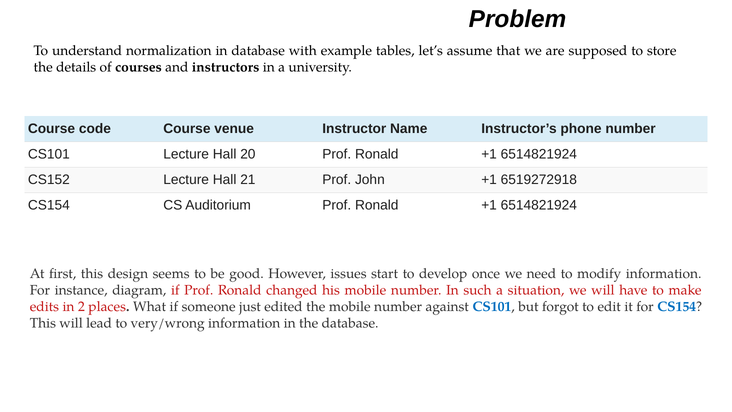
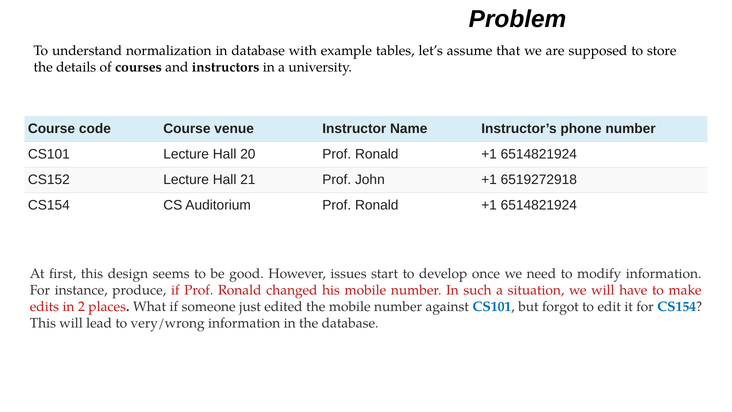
diagram: diagram -> produce (139, 290)
